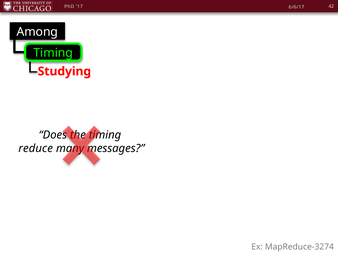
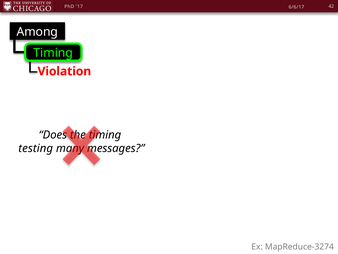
Studying: Studying -> Violation (64, 71)
reduce: reduce -> testing (36, 148)
